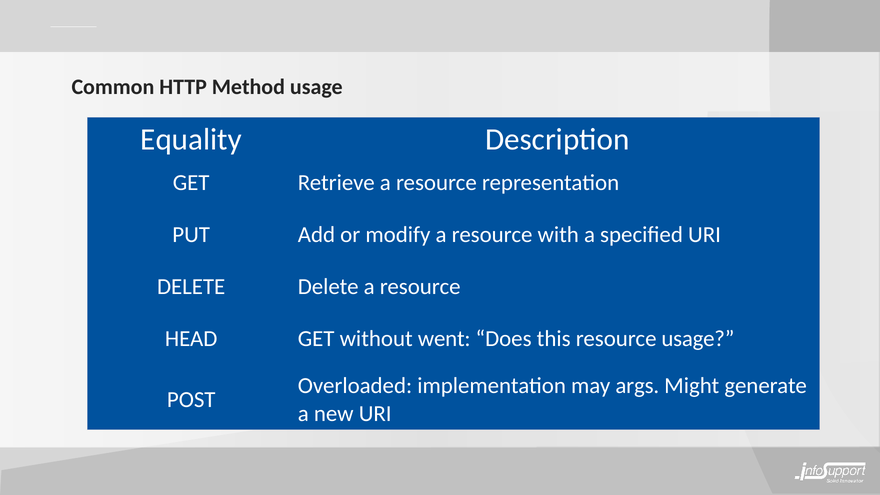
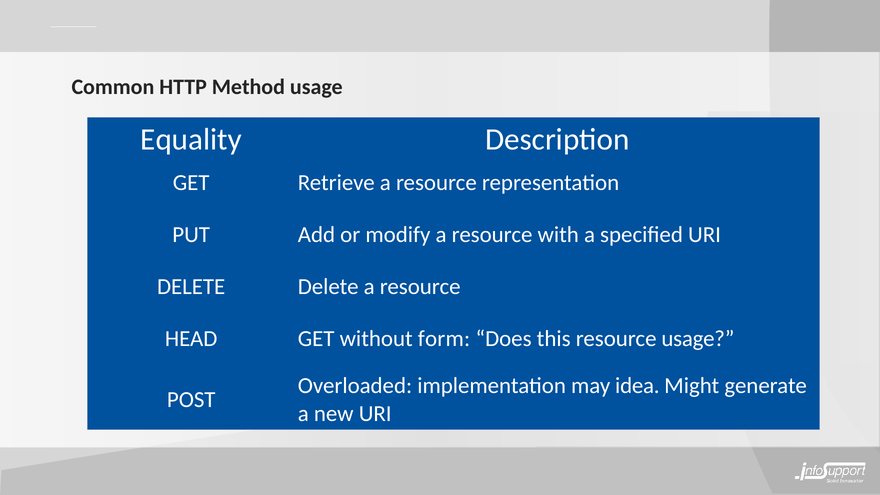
went: went -> form (444, 339)
args: args -> idea (637, 386)
